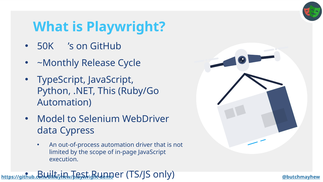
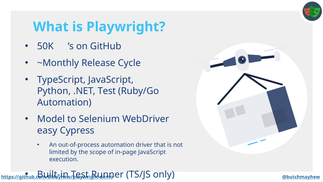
.NET This: This -> Test (107, 91)
data: data -> easy (47, 130)
